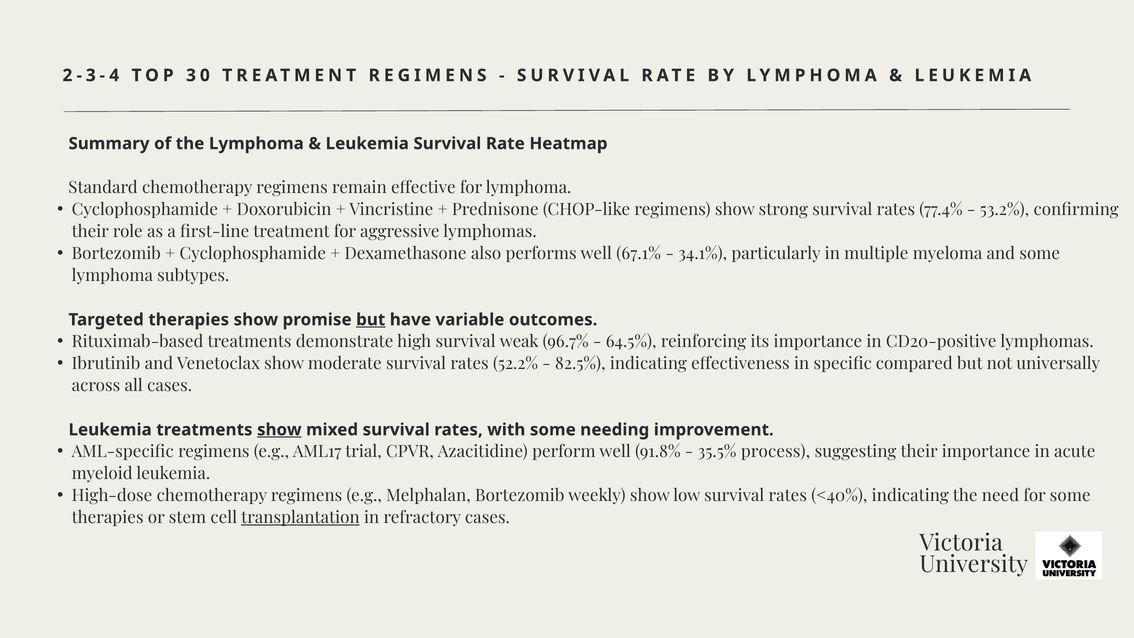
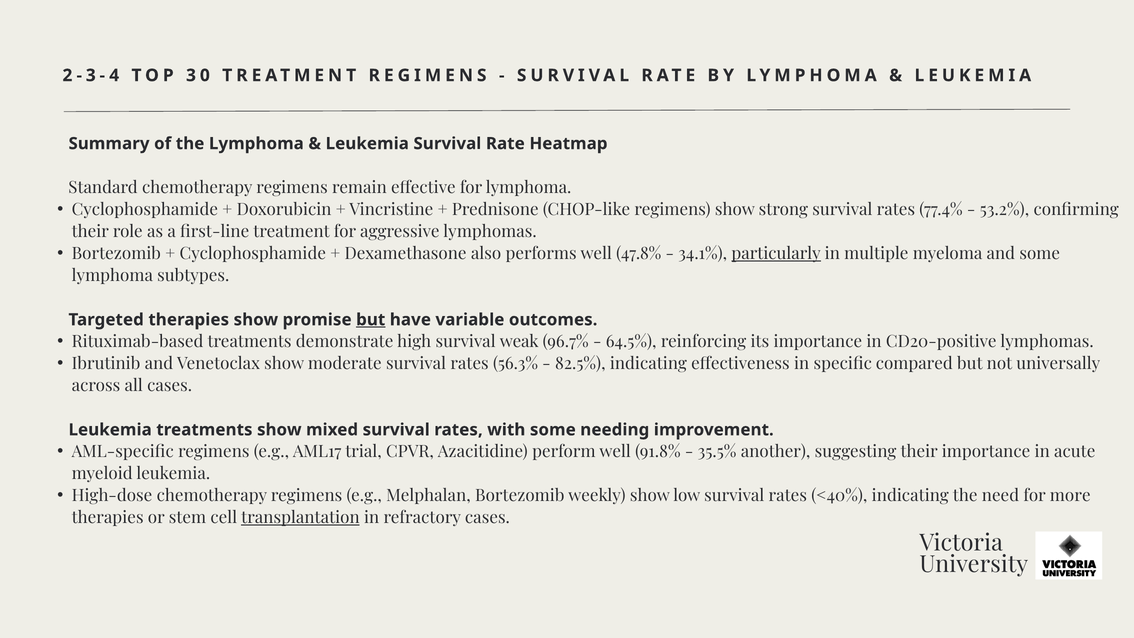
67.1%: 67.1% -> 47.8% (639, 254)
particularly underline: none -> present (776, 254)
52.2%: 52.2% -> 56.3% (516, 364)
show underline: present -> none (279, 430)
process: process -> another (776, 452)
for some: some -> more (1070, 496)
